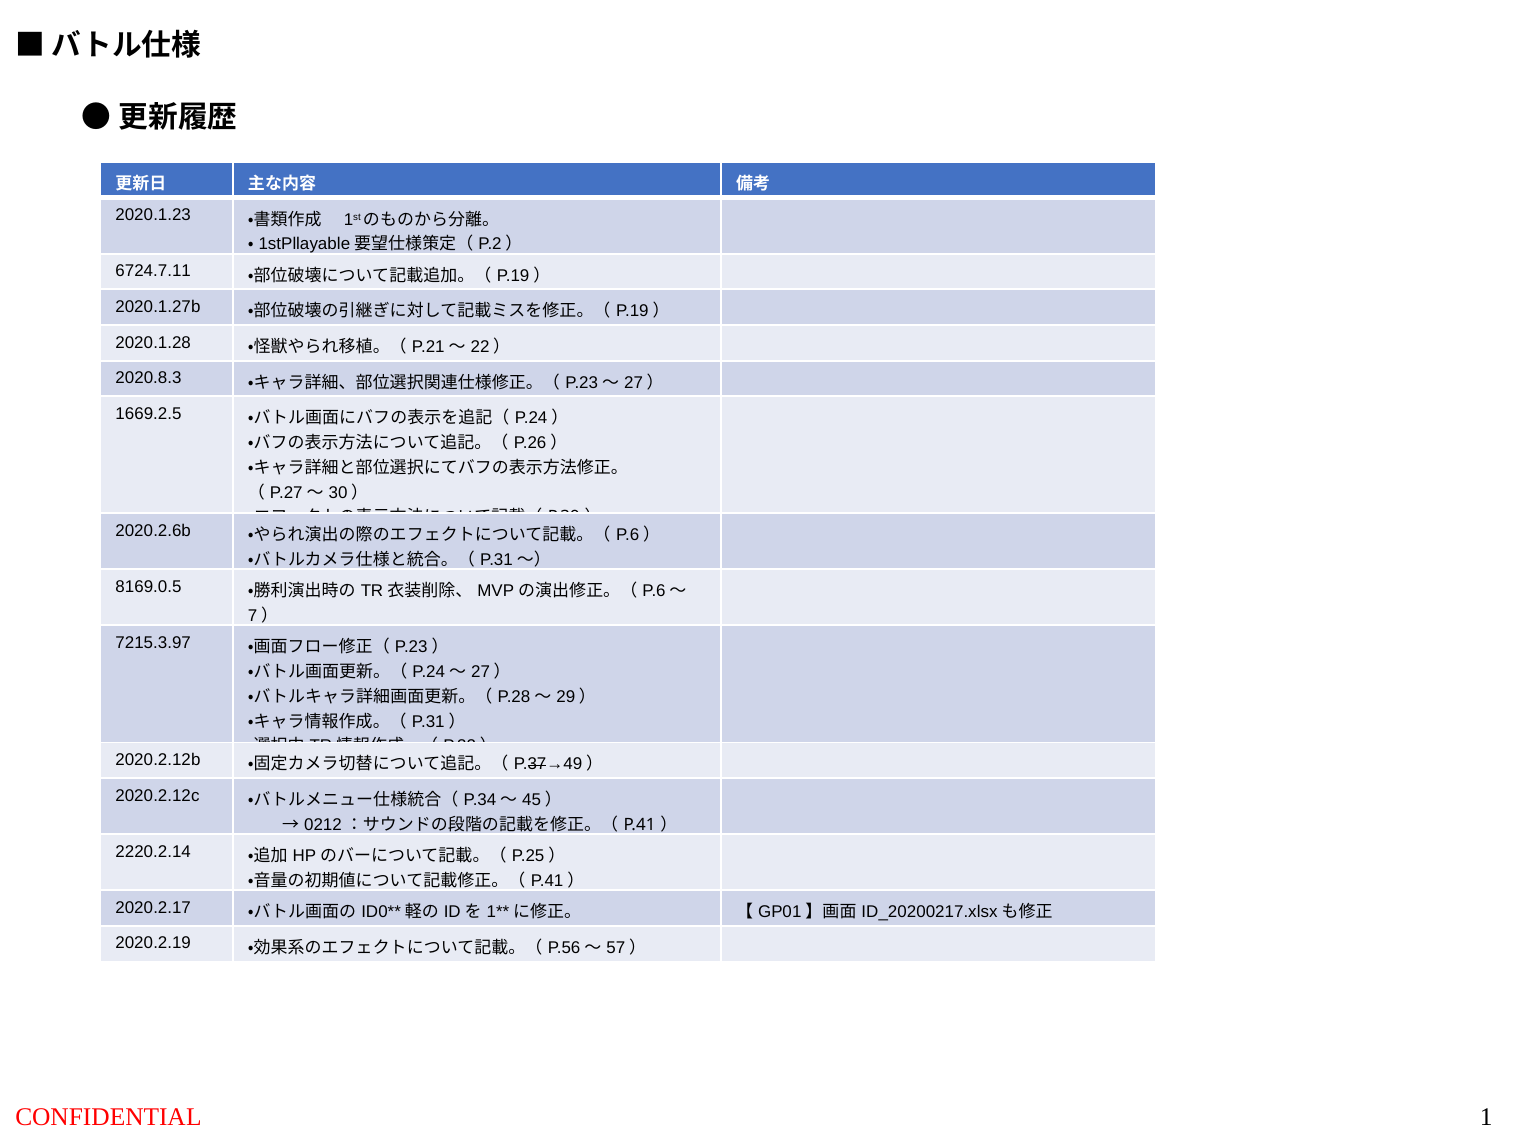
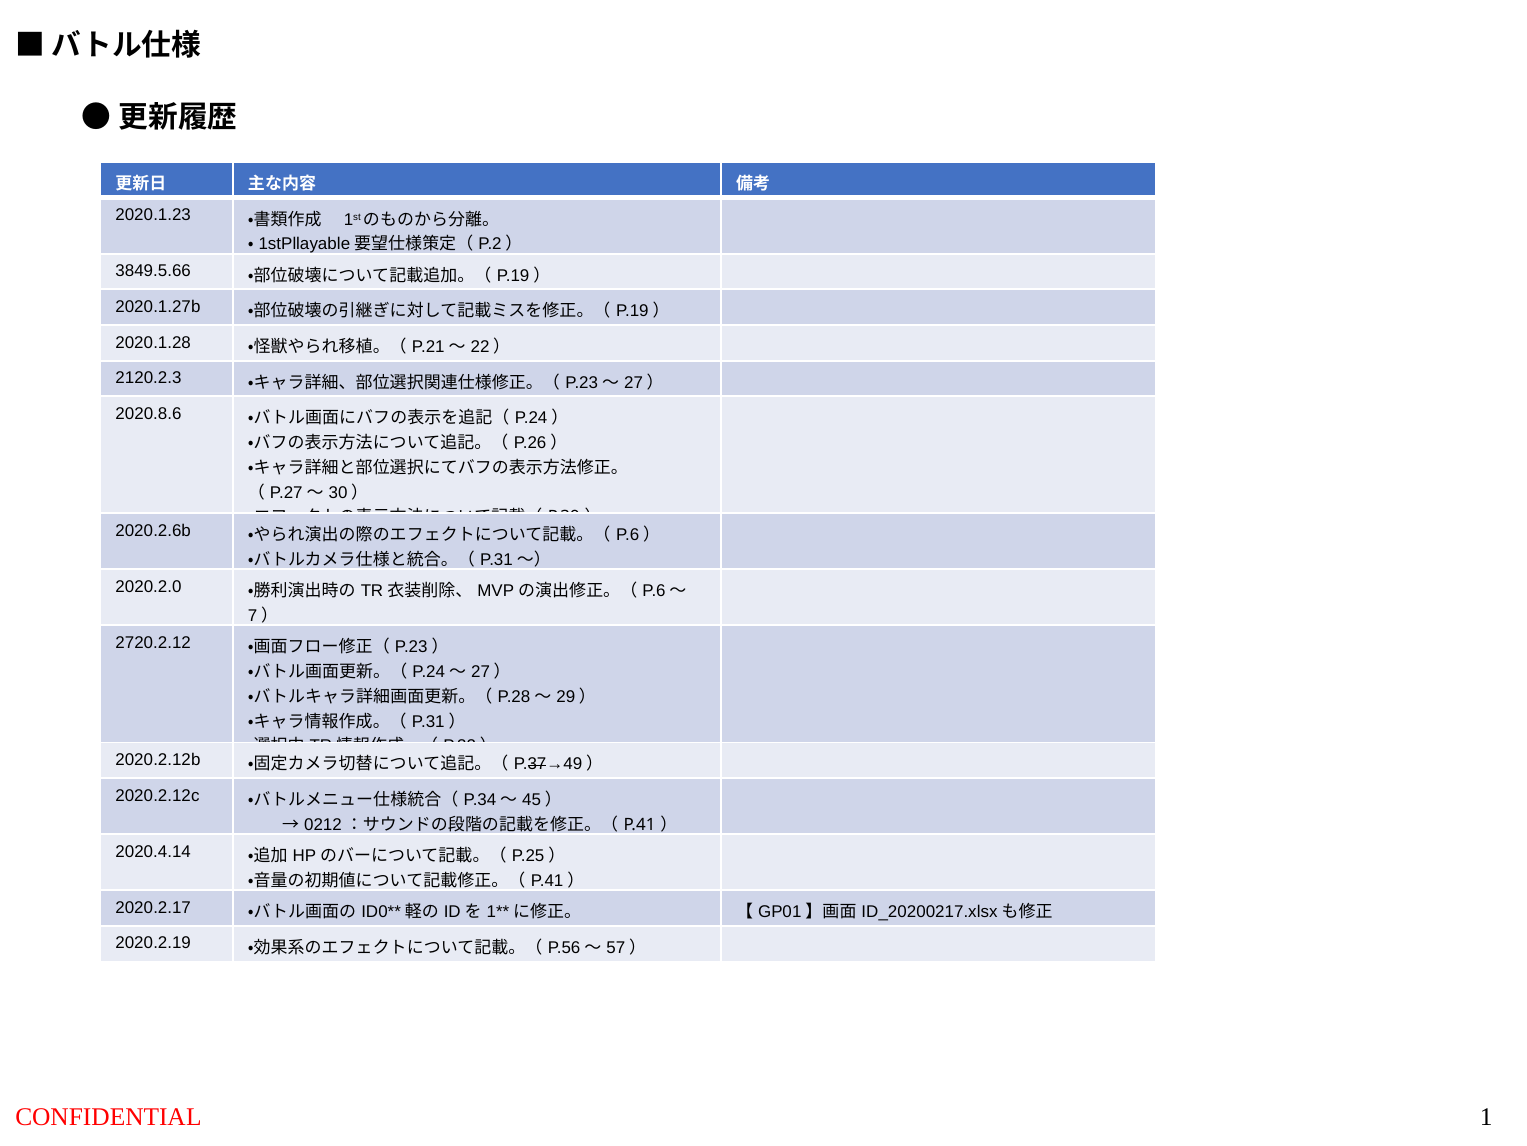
6724.7.11: 6724.7.11 -> 3849.5.66 (153, 271)
2020.8.3: 2020.8.3 -> 2120.2.3 (148, 378)
1669.2.5: 1669.2.5 -> 2020.8.6 (148, 414)
8169.0.5: 8169.0.5 -> 2020.2.0 (148, 587)
7215.3.97: 7215.3.97 -> 2720.2.12 (153, 643)
2220.2.14: 2220.2.14 -> 2020.4.14 (153, 851)
